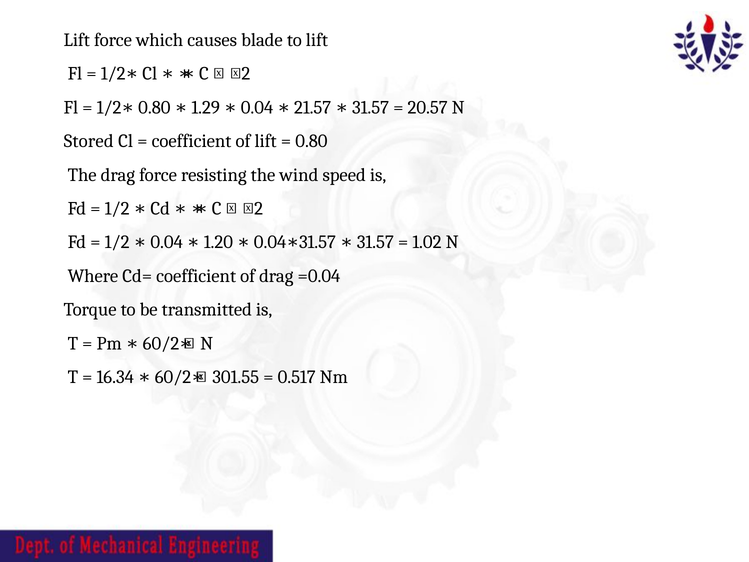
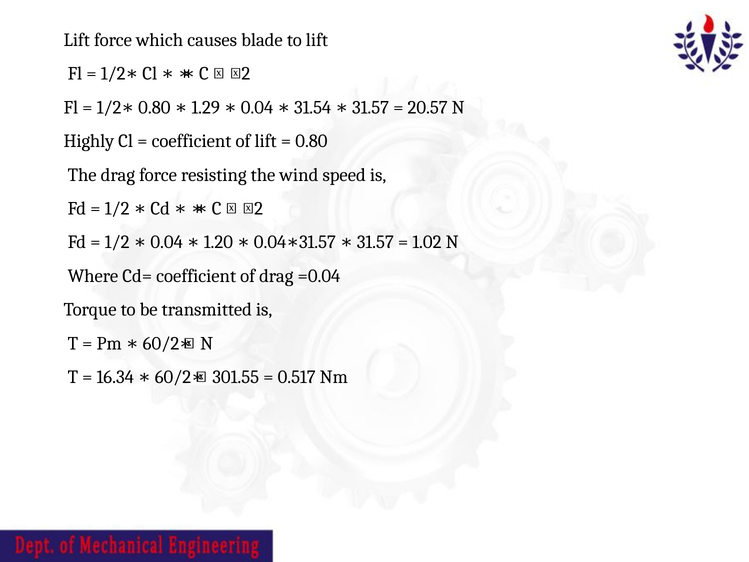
21.57: 21.57 -> 31.54 (313, 107)
Stored: Stored -> Highly (89, 141)
